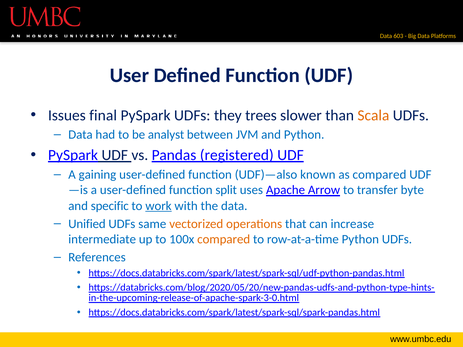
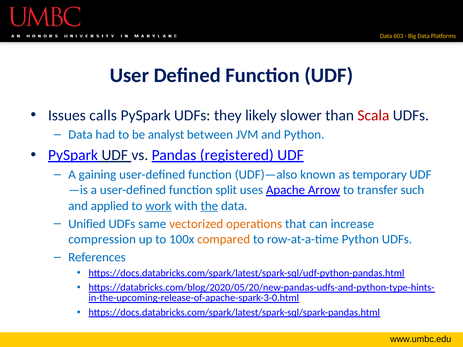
final: final -> calls (103, 115)
trees: trees -> likely (261, 115)
Scala colour: orange -> red (373, 115)
as compared: compared -> temporary (380, 175)
byte: byte -> such (412, 190)
specific: specific -> applied (110, 206)
the underline: none -> present (209, 206)
intermediate: intermediate -> compression (102, 239)
